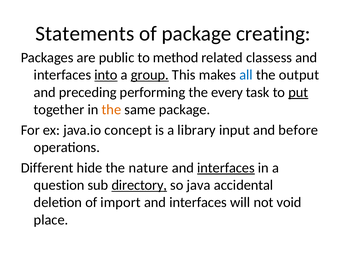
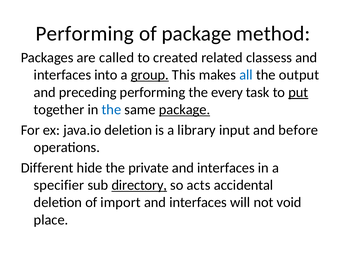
Statements: Statements -> Performing (85, 33)
creating: creating -> method (273, 33)
public: public -> called (117, 58)
method: method -> created (176, 58)
into underline: present -> none (106, 75)
the colour: orange -> blue (111, 109)
package underline: none -> present (185, 109)
java.io concept: concept -> deletion (128, 130)
nature: nature -> private (149, 167)
interfaces underline: present -> none (226, 167)
question: question -> specifier (59, 185)
java: java -> acts (199, 185)
